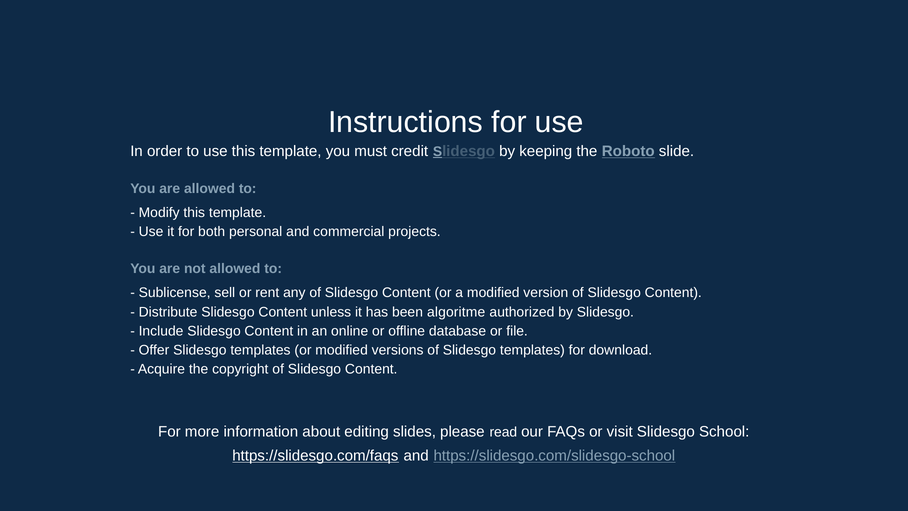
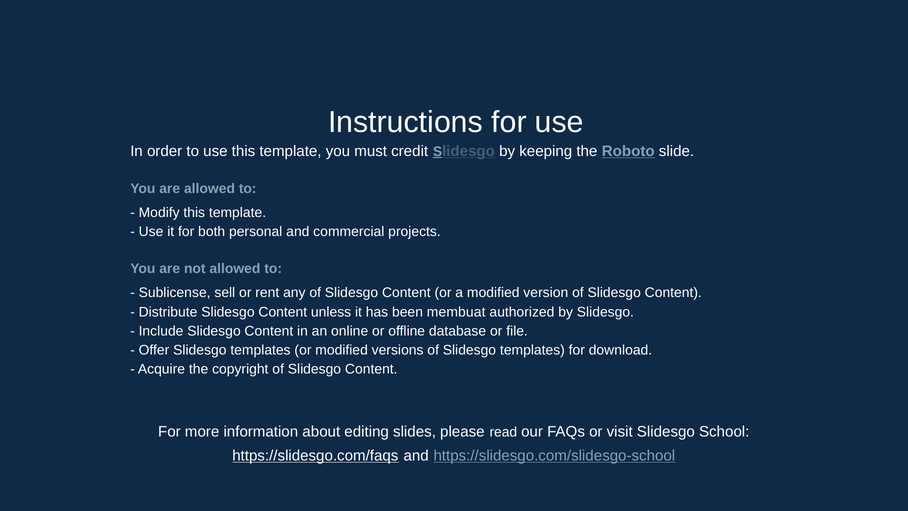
algoritme: algoritme -> membuat (456, 312)
